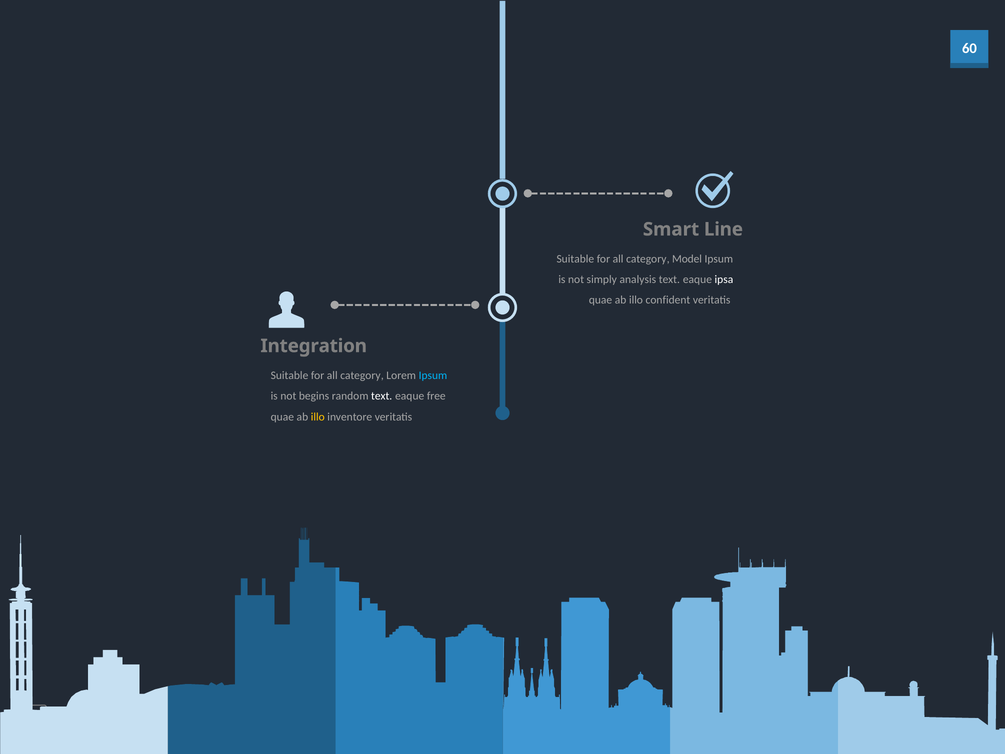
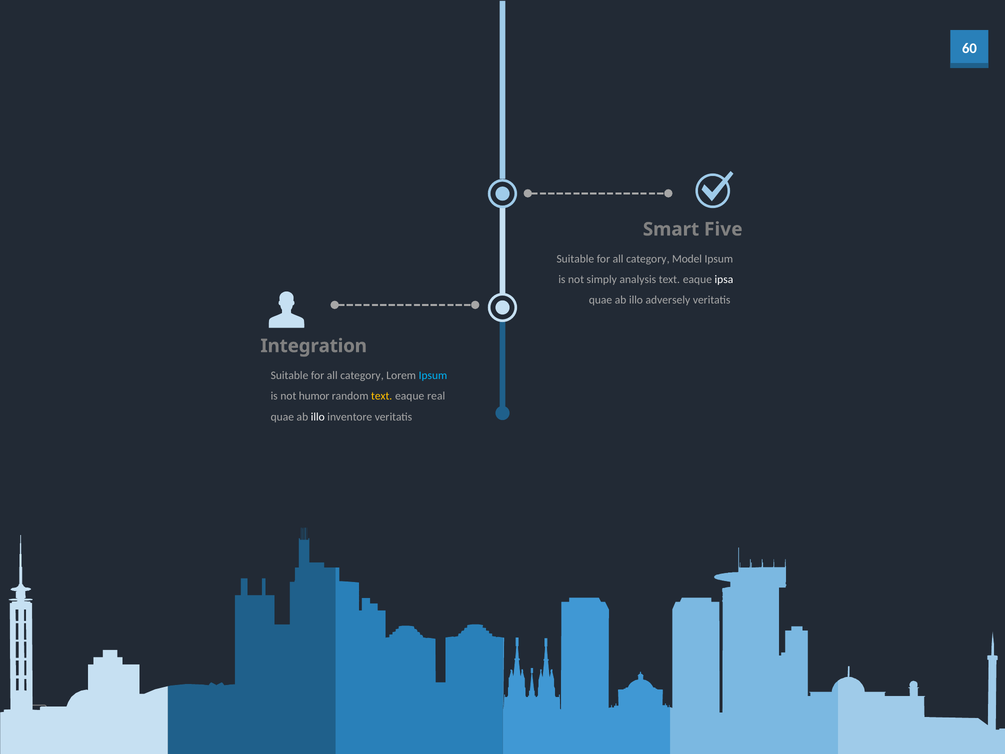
Line: Line -> Five (723, 229)
confident: confident -> adversely (668, 300)
begins: begins -> humor (314, 396)
text colour: white -> yellow (382, 396)
free: free -> real (436, 396)
illo colour: yellow -> white (318, 417)
